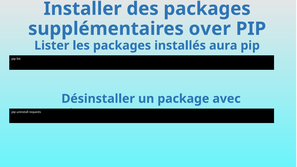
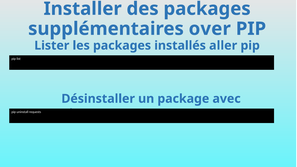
aura: aura -> aller (223, 46)
